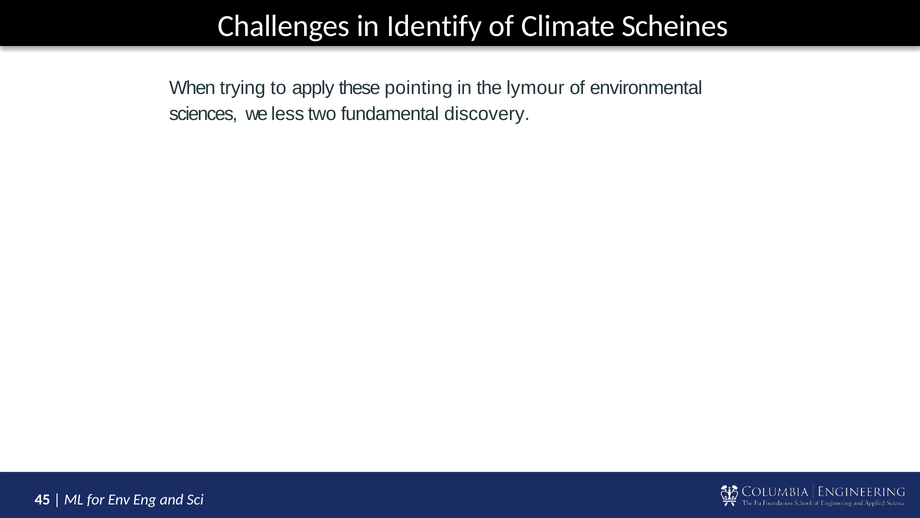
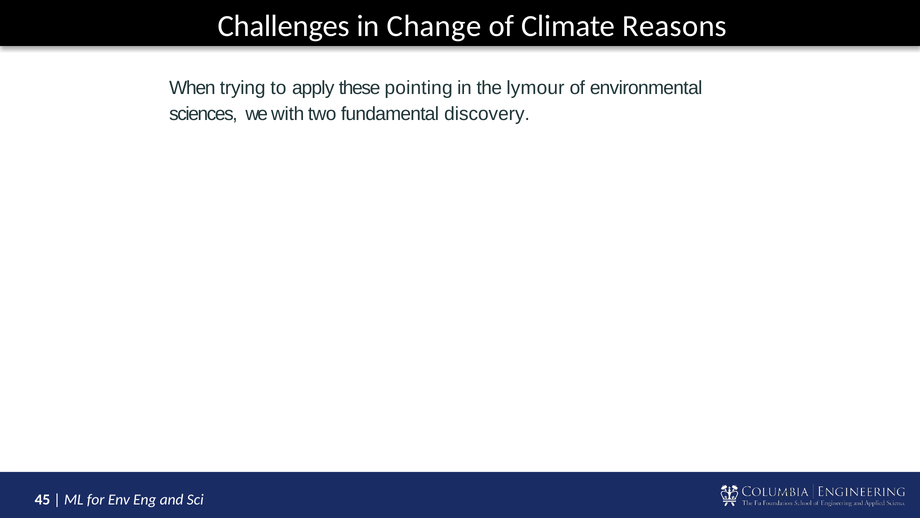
Identify: Identify -> Change (434, 26)
Scheines: Scheines -> Reasons (675, 26)
less: less -> with (288, 114)
